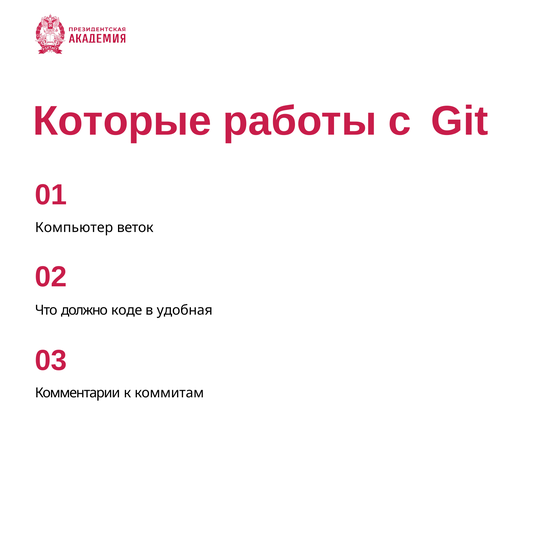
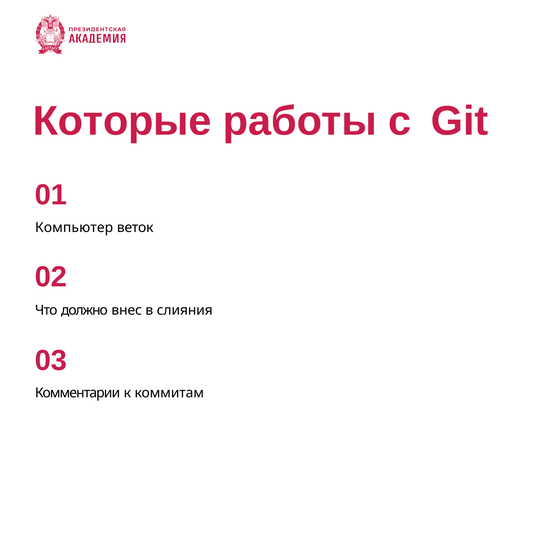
коде: коде -> внес (127, 310)
удобная: удобная -> слияния (185, 310)
